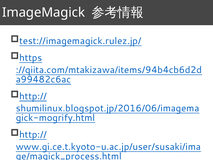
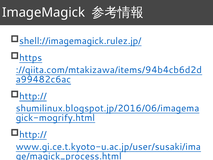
test://imagemagick.rulez.jp/: test://imagemagick.rulez.jp/ -> shell://imagemagick.rulez.jp/ (80, 41)
